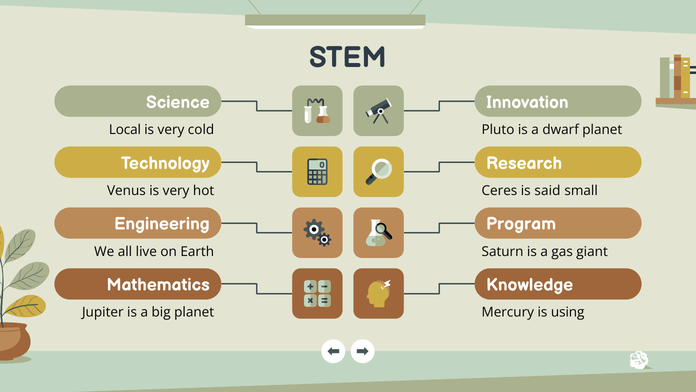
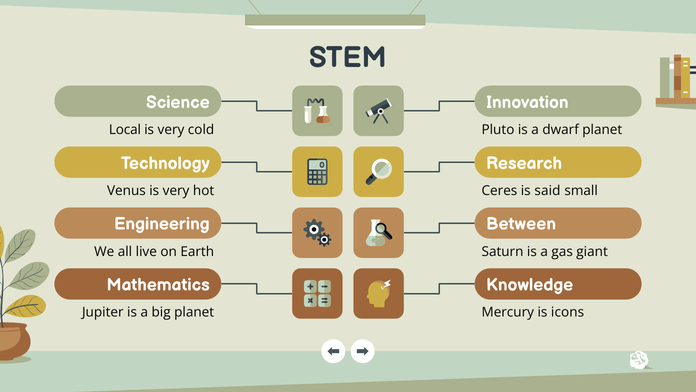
Program: Program -> Between (521, 224)
using: using -> icons (568, 312)
